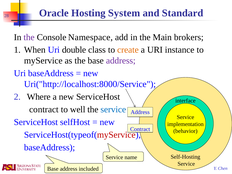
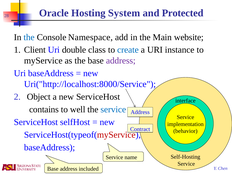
Standard: Standard -> Protected (183, 13)
the colour: purple -> blue (29, 37)
brokers: brokers -> website (189, 37)
When: When -> Client (35, 50)
create colour: orange -> blue (128, 50)
Where: Where -> Object (39, 97)
contract: contract -> contains (44, 109)
